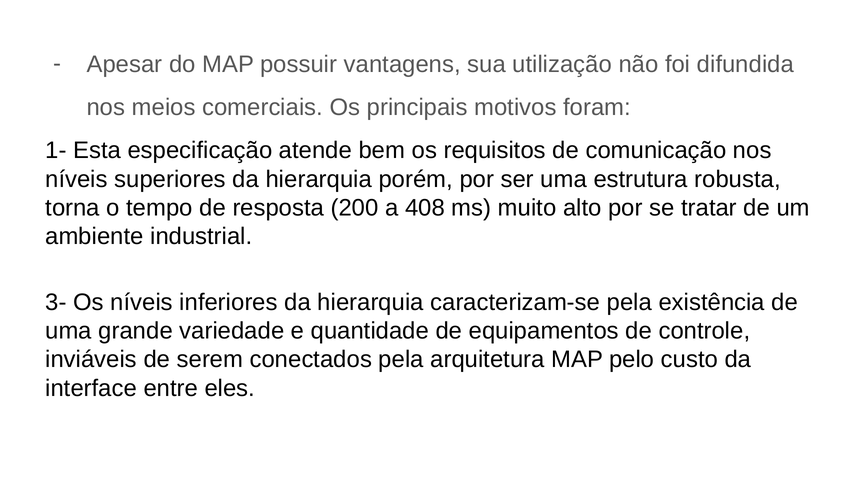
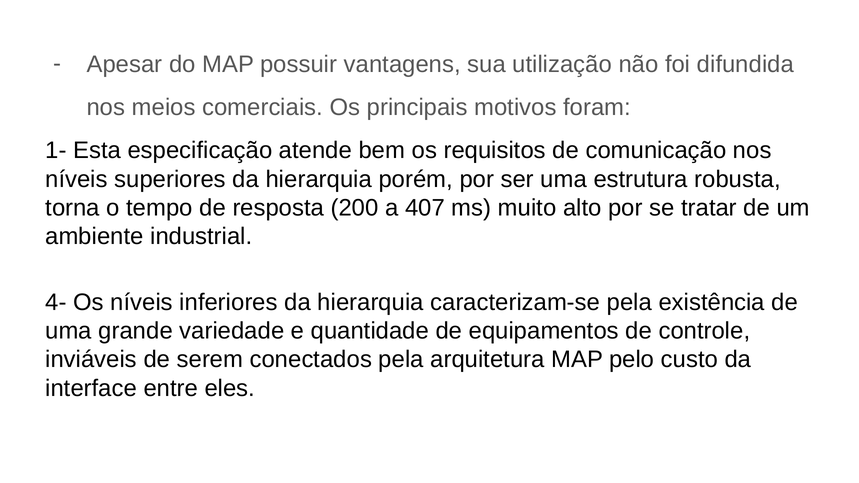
408: 408 -> 407 (425, 208)
3-: 3- -> 4- (56, 302)
